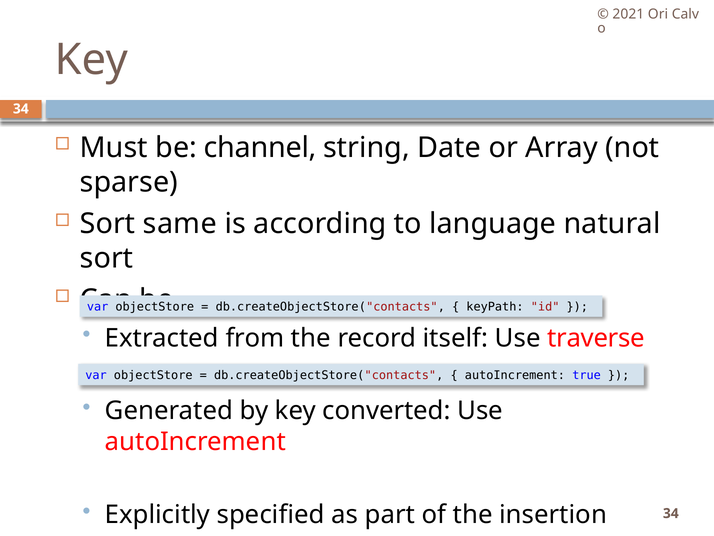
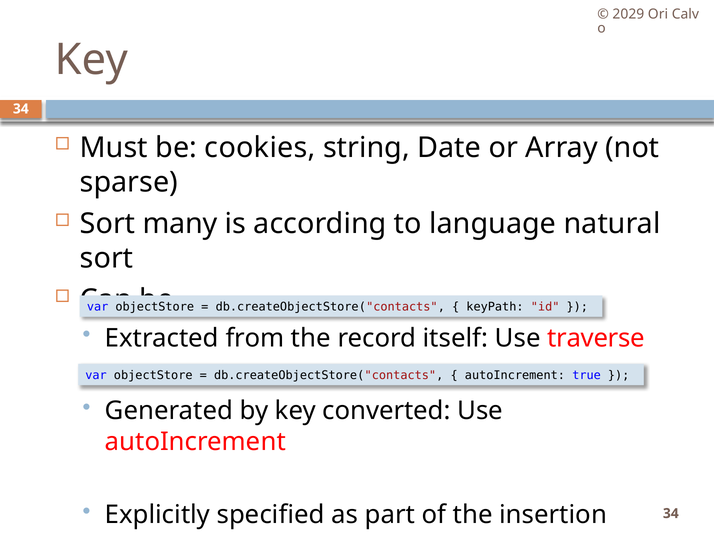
2021: 2021 -> 2029 (628, 14)
channel: channel -> cookies (260, 148)
same: same -> many (180, 224)
